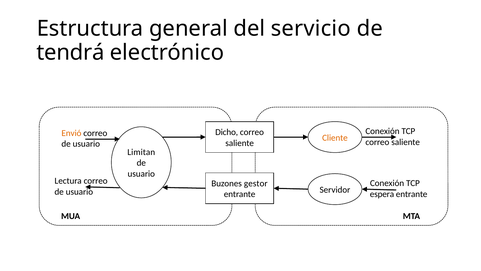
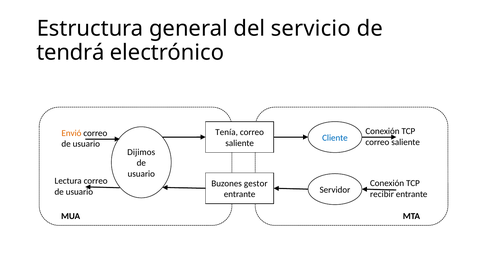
Dicho: Dicho -> Tenía (227, 132)
Cliente colour: orange -> blue (335, 137)
Limitan: Limitan -> Dijimos (141, 152)
espera: espera -> recibir (382, 194)
